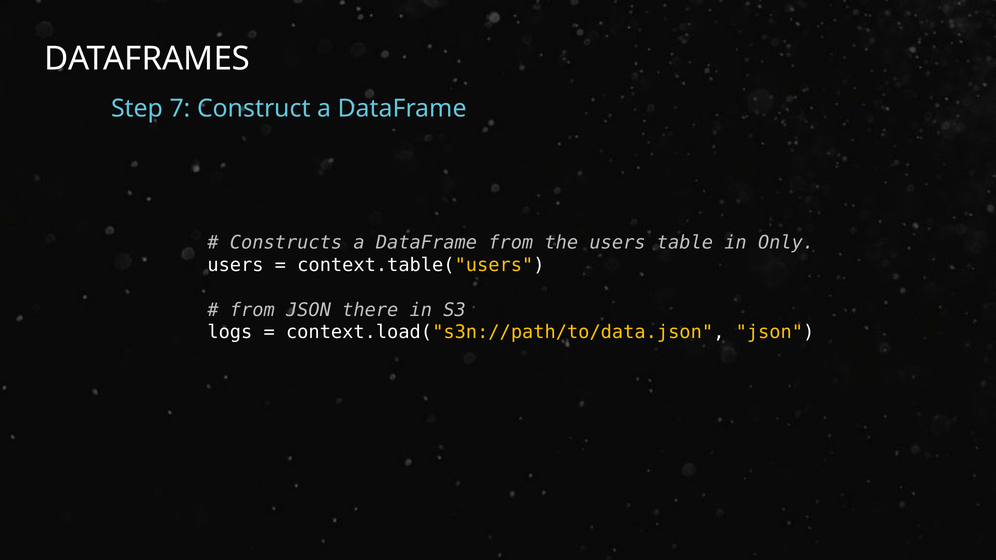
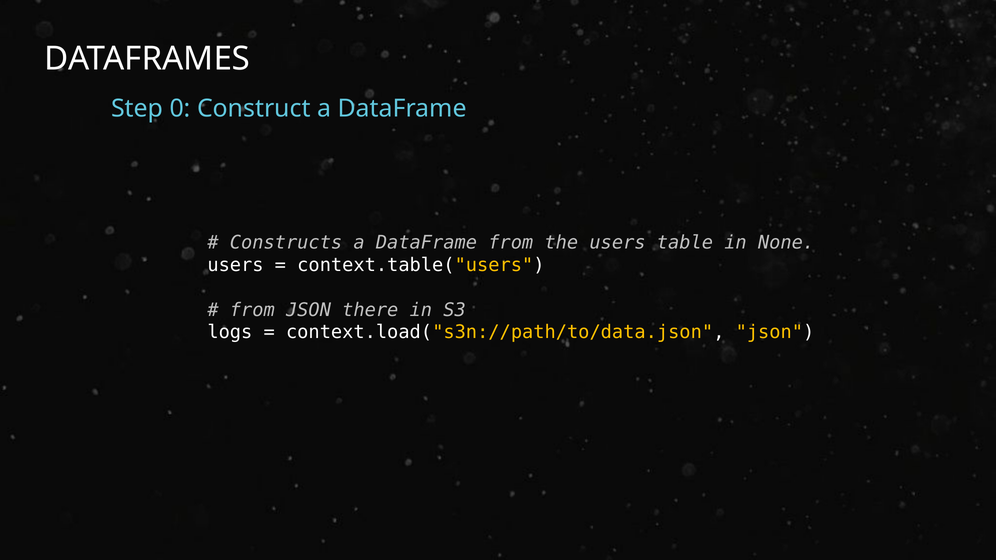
7: 7 -> 0 (180, 109)
Only: Only -> None (786, 243)
